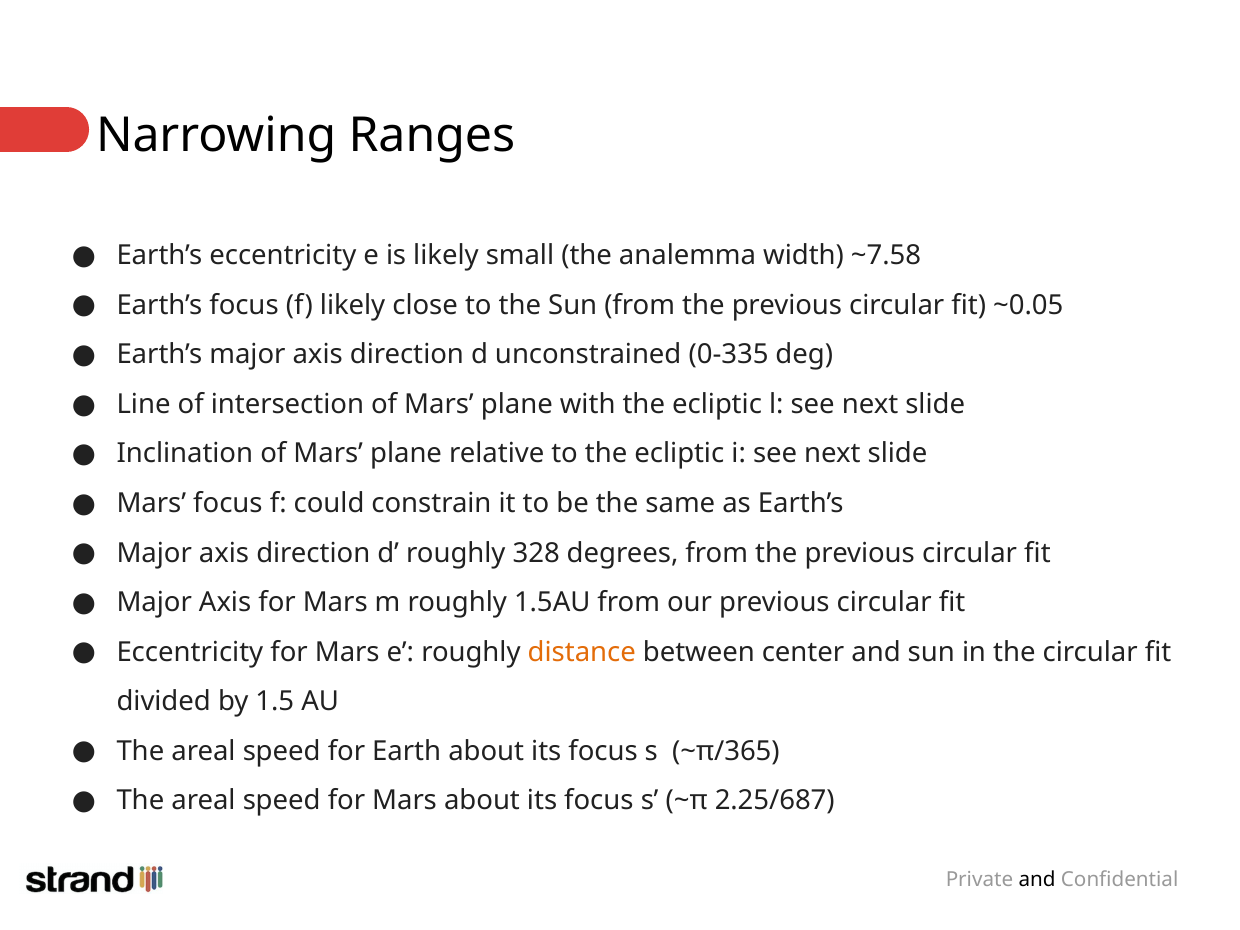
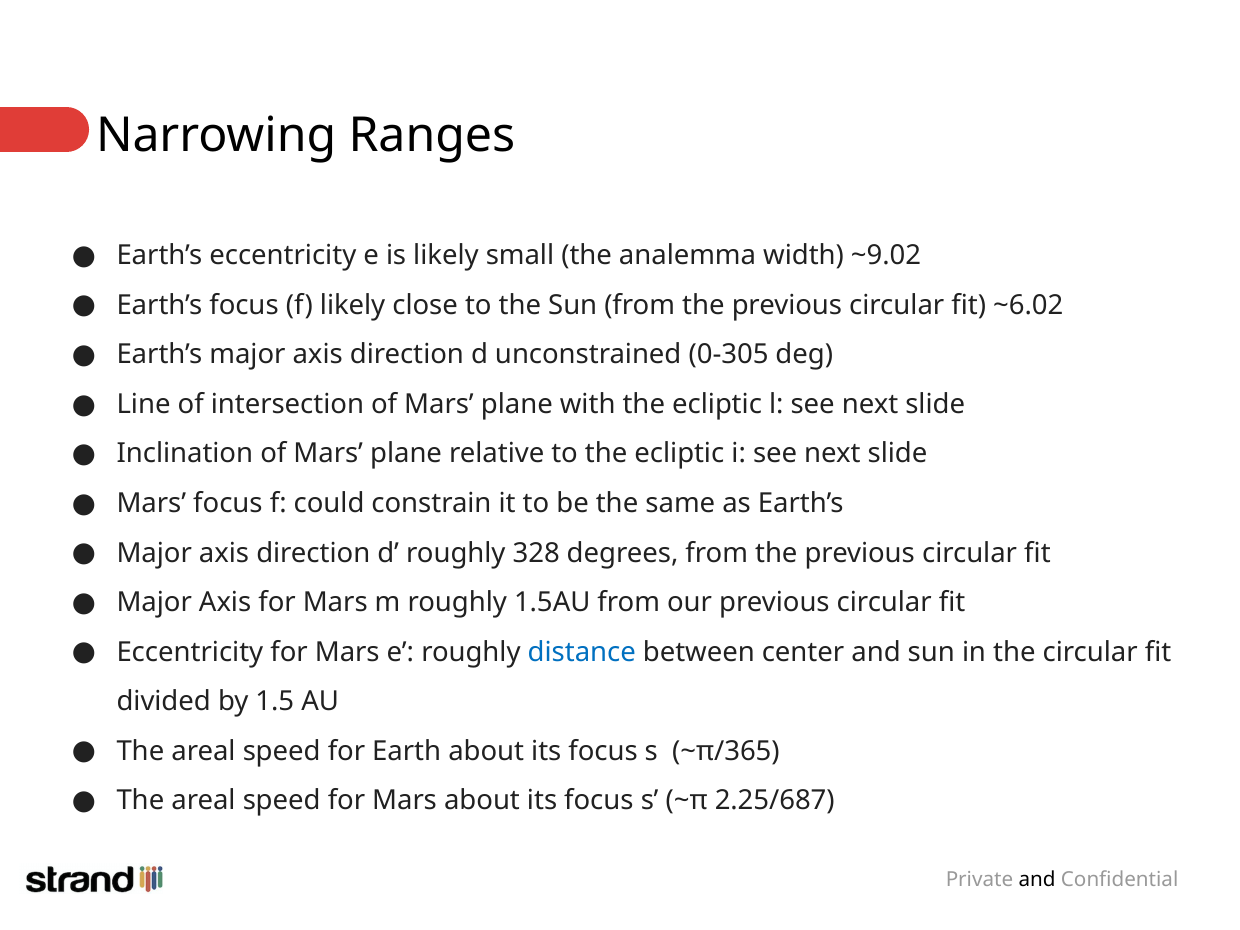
~7.58: ~7.58 -> ~9.02 (886, 256)
~0.05: ~0.05 -> ~6.02 (1028, 305)
0-335: 0-335 -> 0-305 (729, 355)
distance colour: orange -> blue (582, 652)
